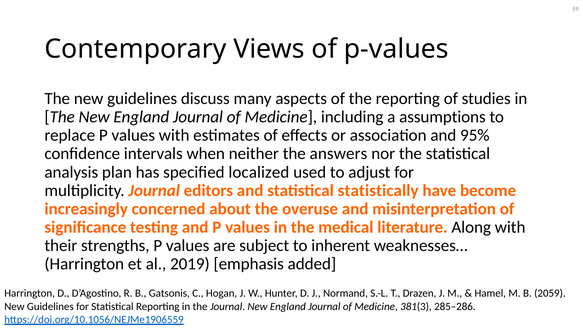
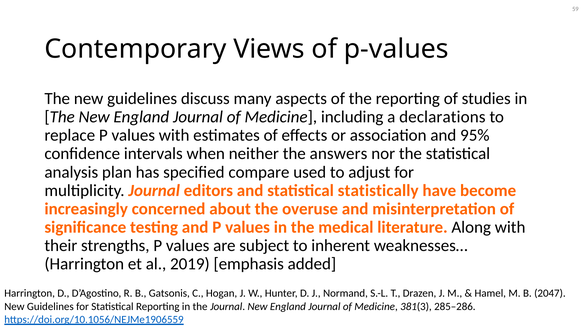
assumptions: assumptions -> declarations (442, 117)
localized: localized -> compare (259, 172)
2059: 2059 -> 2047 (550, 293)
